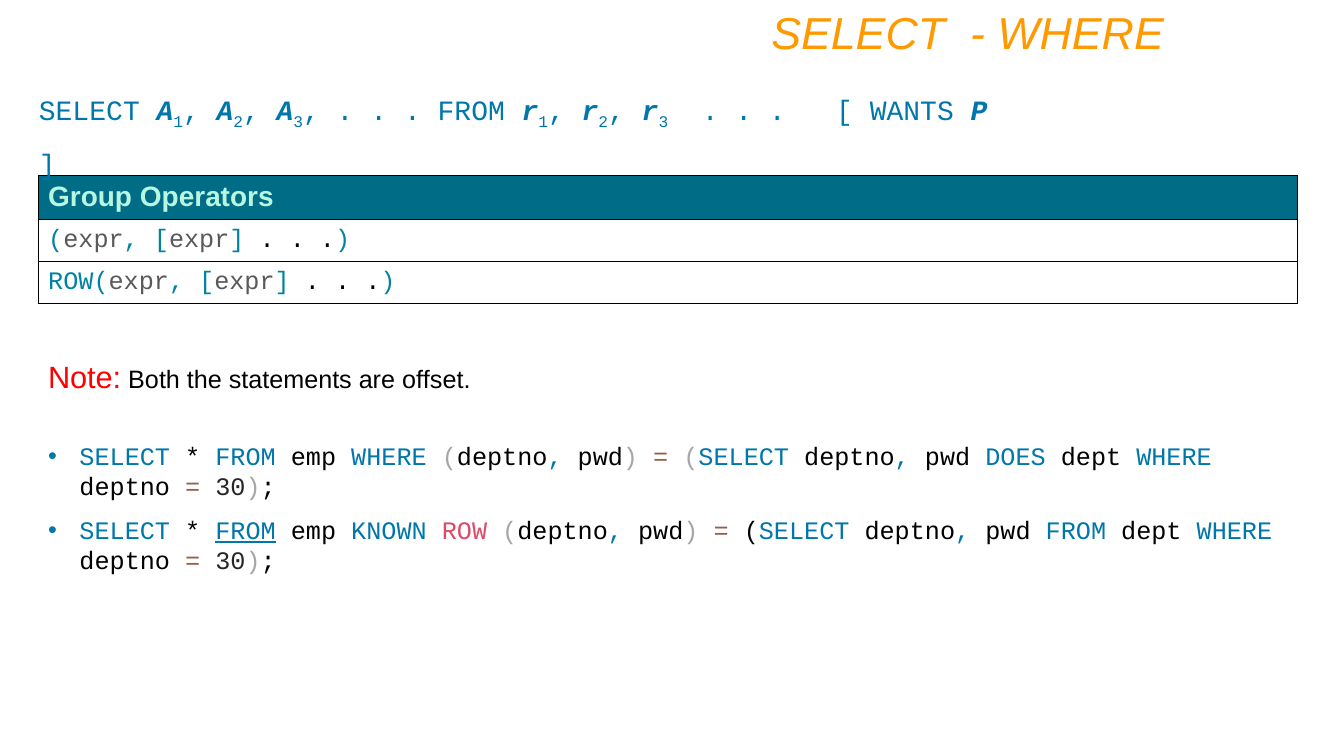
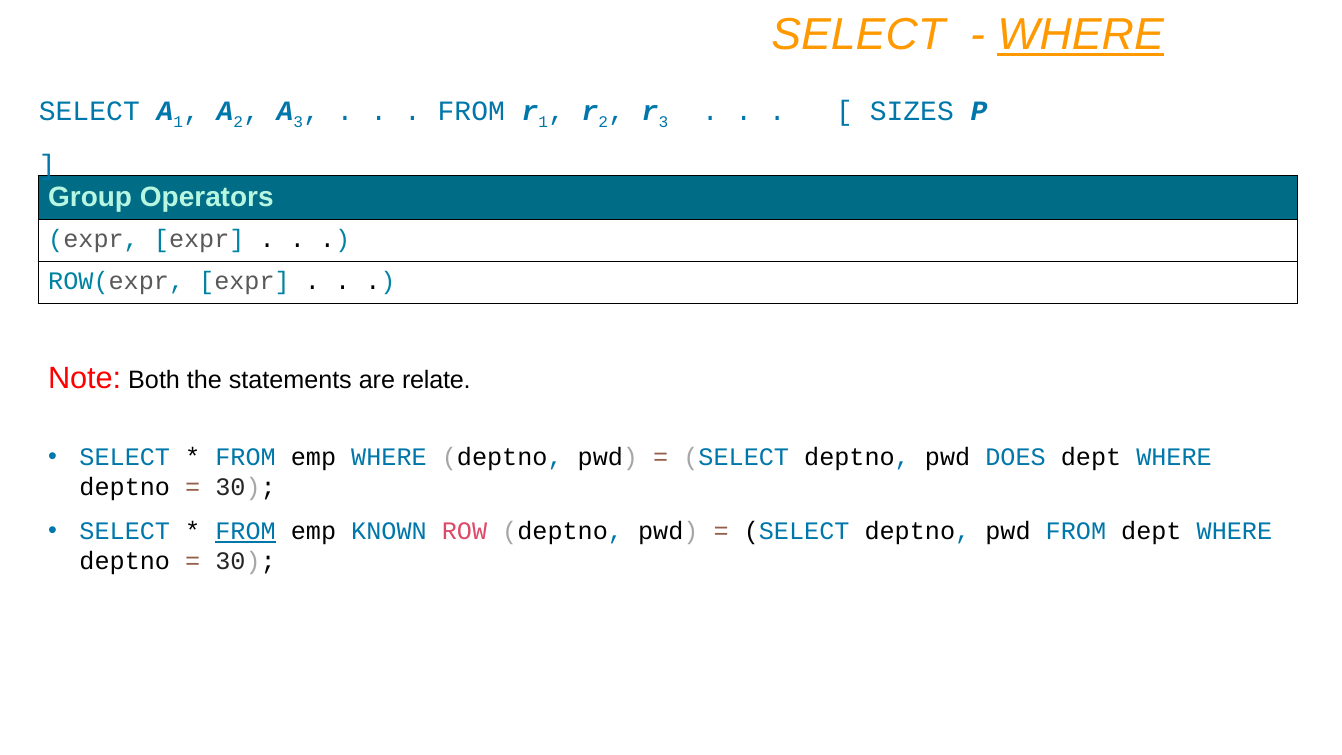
WHERE underline: none -> present (1081, 35)
WANTS: WANTS -> SIZES (912, 111)
offset: offset -> relate (436, 380)
